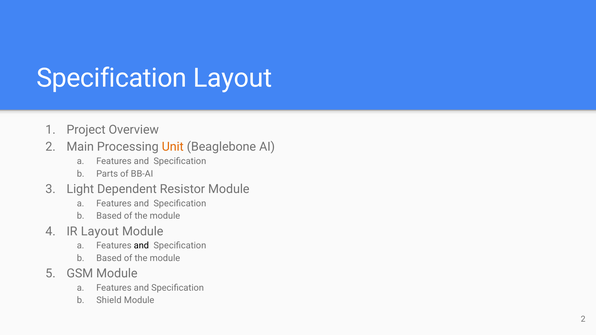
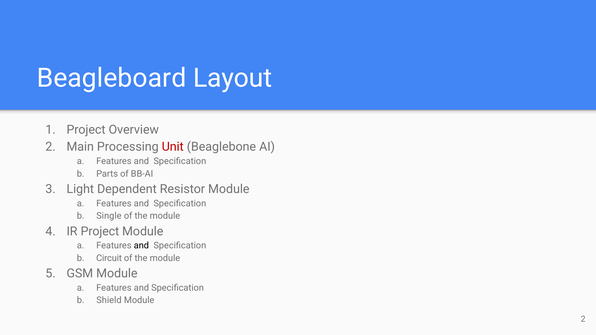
Specification: Specification -> Beagleboard (112, 78)
Unit colour: orange -> red (173, 147)
Based: Based -> Single (109, 216)
IR Layout: Layout -> Project (100, 231)
Based: Based -> Circuit (109, 258)
